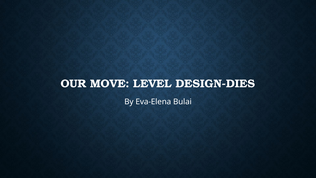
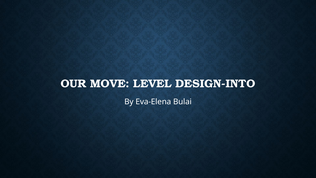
DESIGN-DIES: DESIGN-DIES -> DESIGN-INTO (215, 84)
